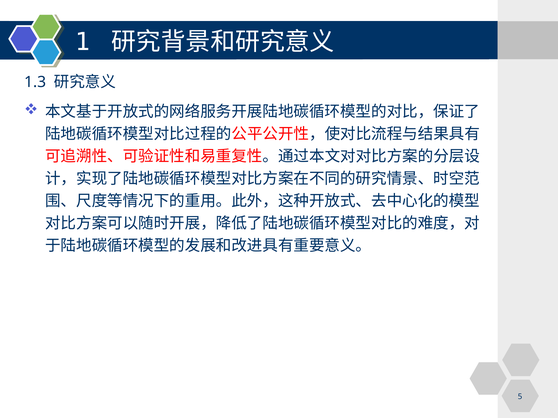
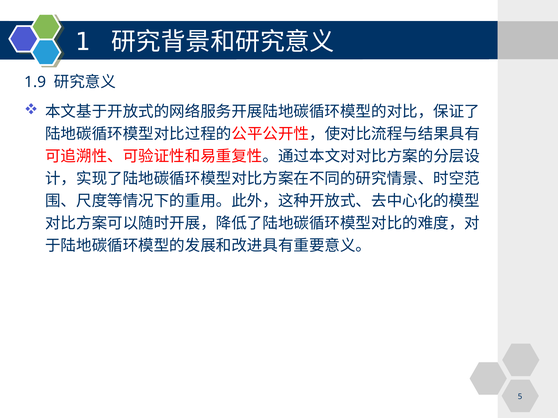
1.3: 1.3 -> 1.9 (35, 82)
